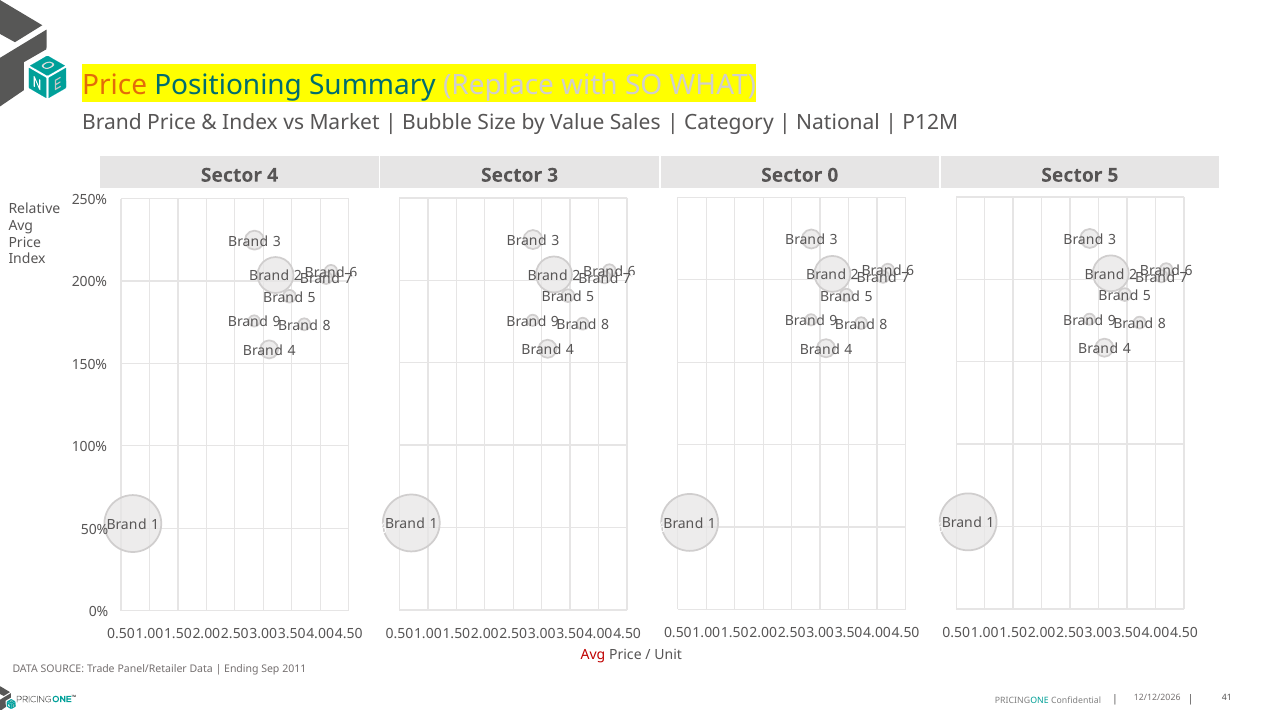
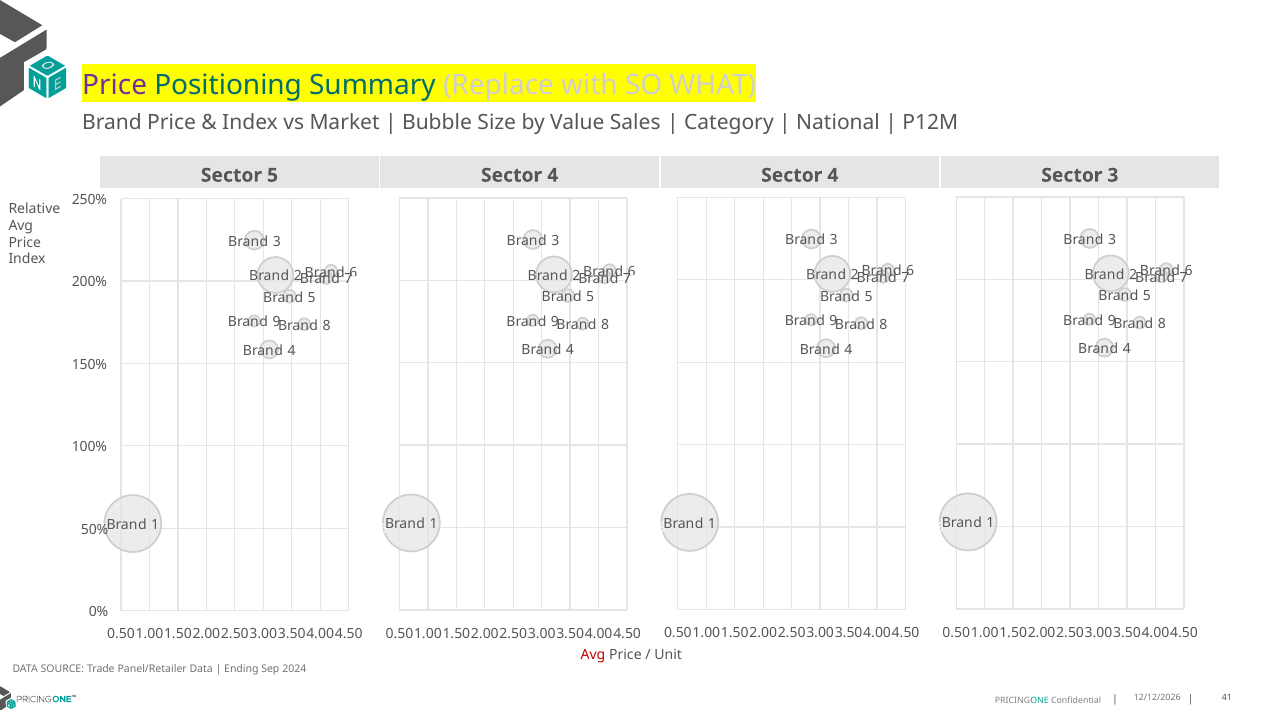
Price colour: orange -> purple (115, 85)
Sector 4: 4 -> 5 (273, 175)
3: 3 -> 4 (553, 175)
0: 0 -> 4 (833, 175)
Sector 5: 5 -> 3 (1113, 175)
2011: 2011 -> 2024 (294, 669)
